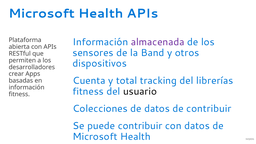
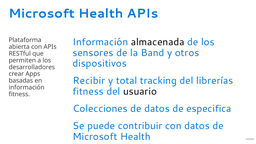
almacenada colour: purple -> black (158, 42)
Cuenta: Cuenta -> Recibir (89, 81)
de contribuir: contribuir -> especifica (209, 109)
